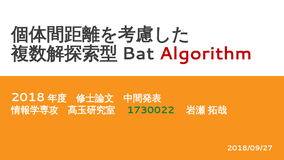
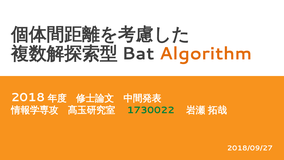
Algorithm colour: red -> orange (206, 53)
